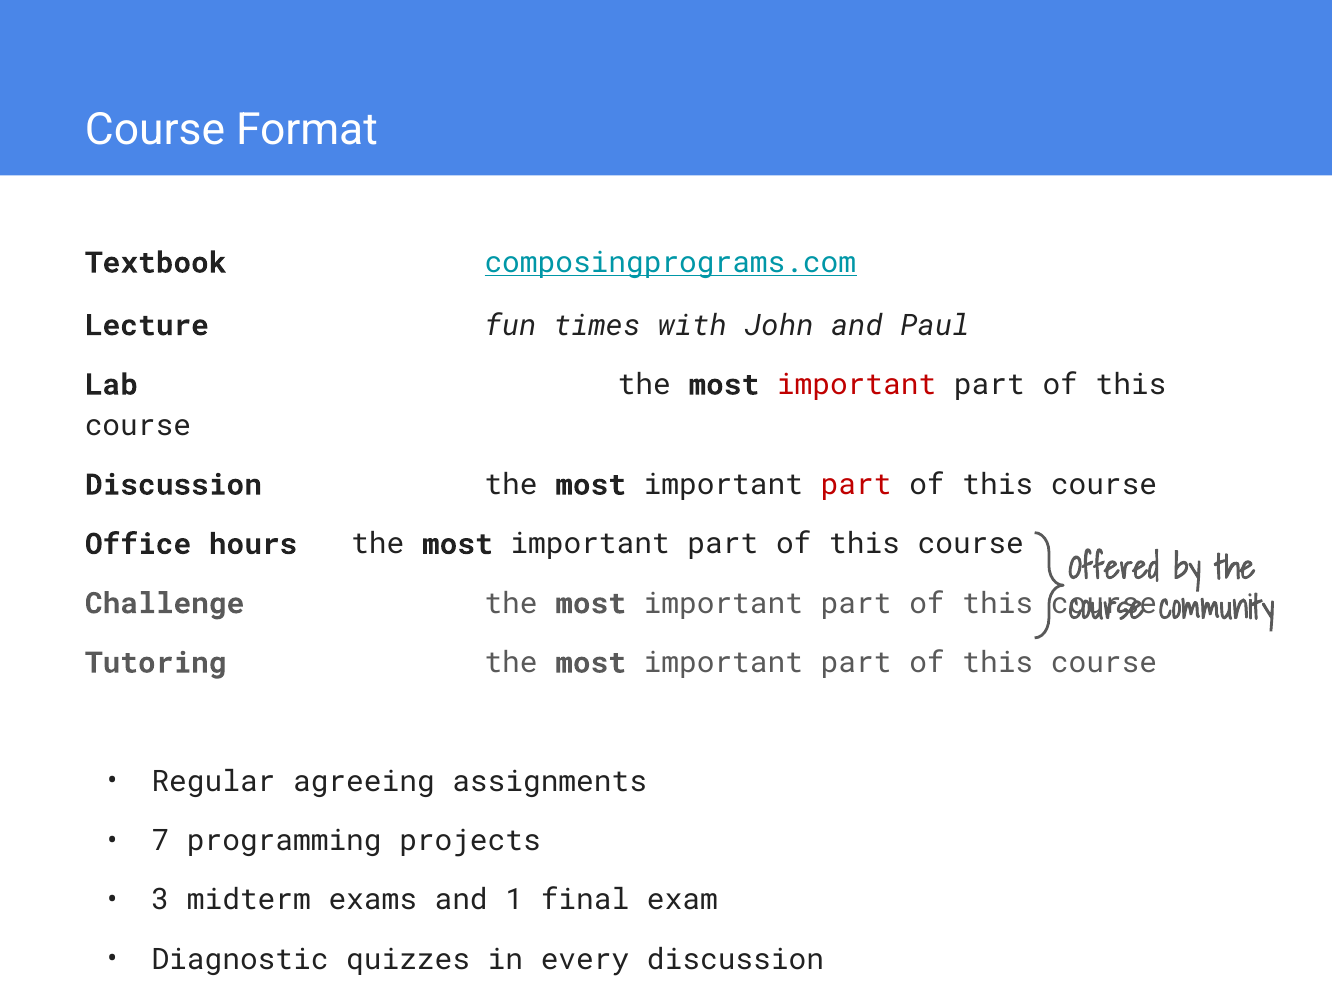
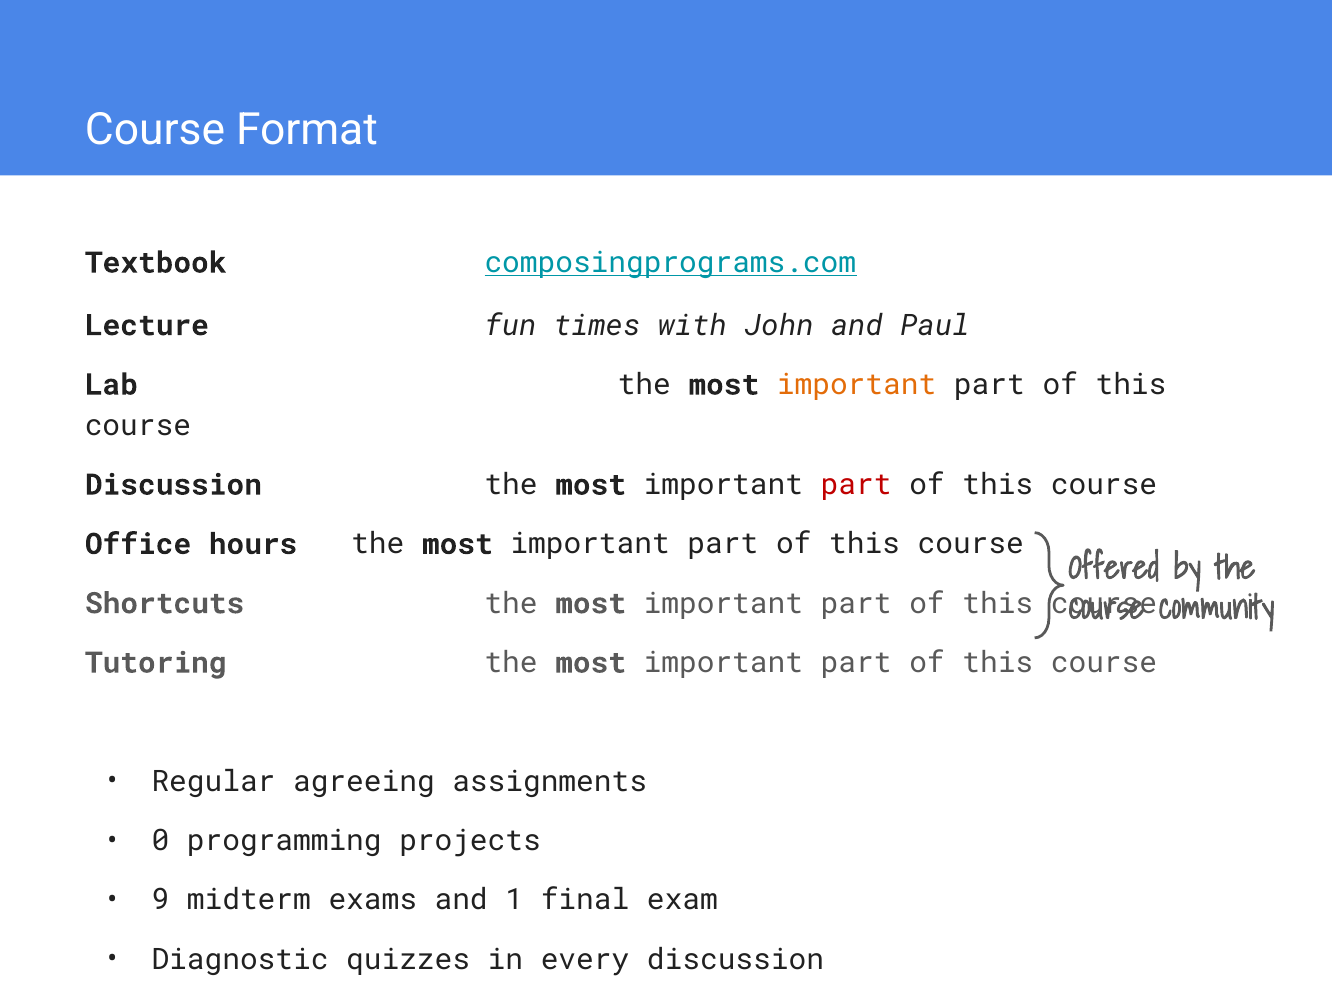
important colour: red -> orange (857, 385)
Challenge: Challenge -> Shortcuts (165, 603)
7: 7 -> 0 (160, 841)
3: 3 -> 9 (160, 900)
